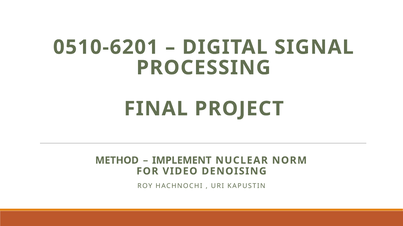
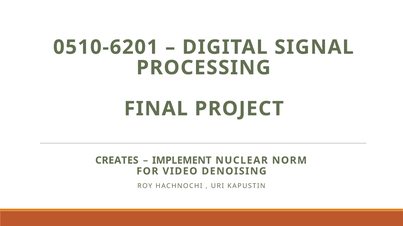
METHOD: METHOD -> CREATES (117, 161)
